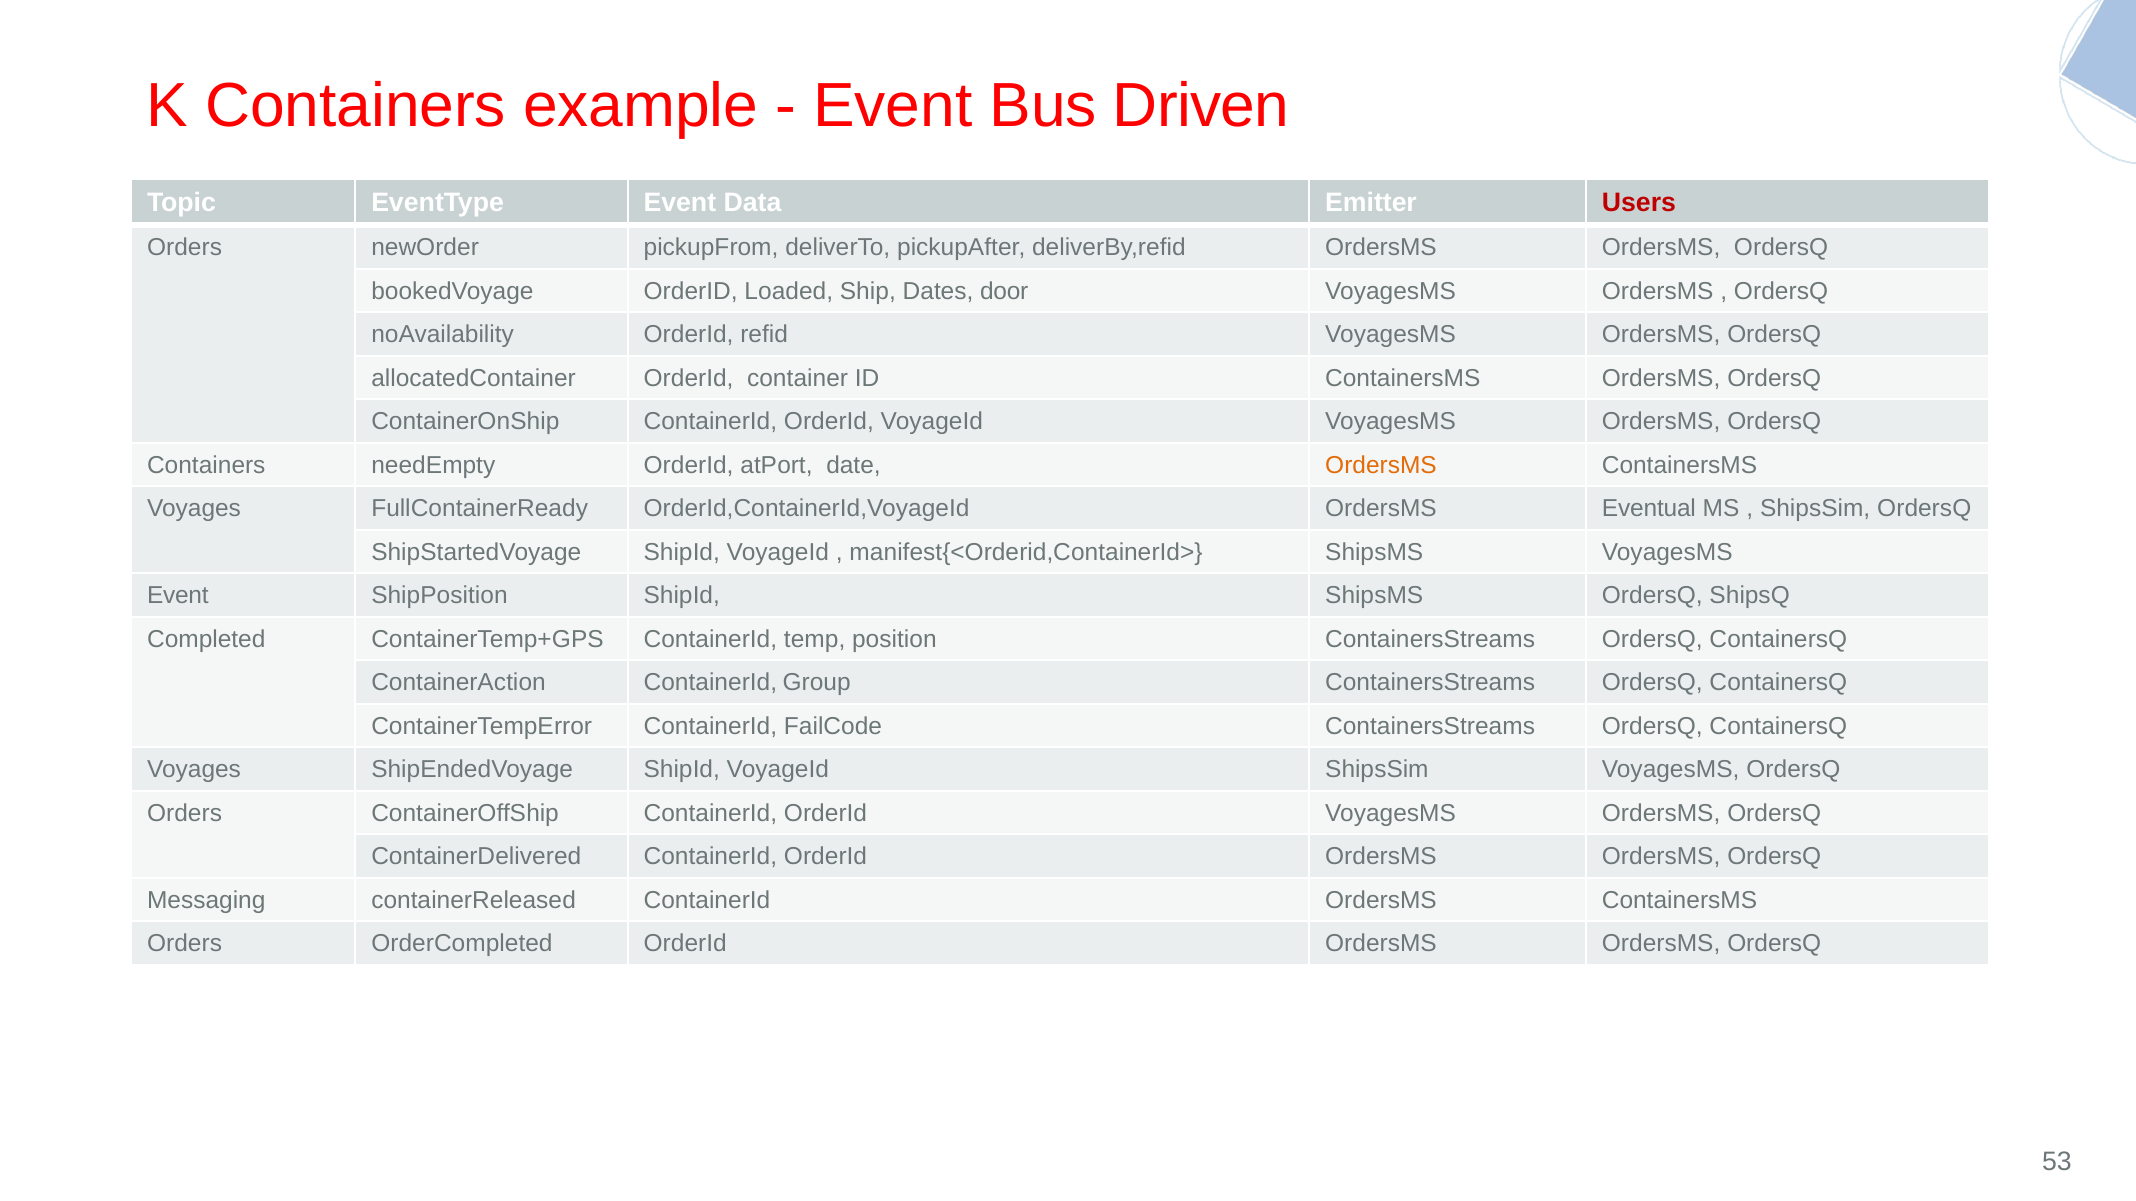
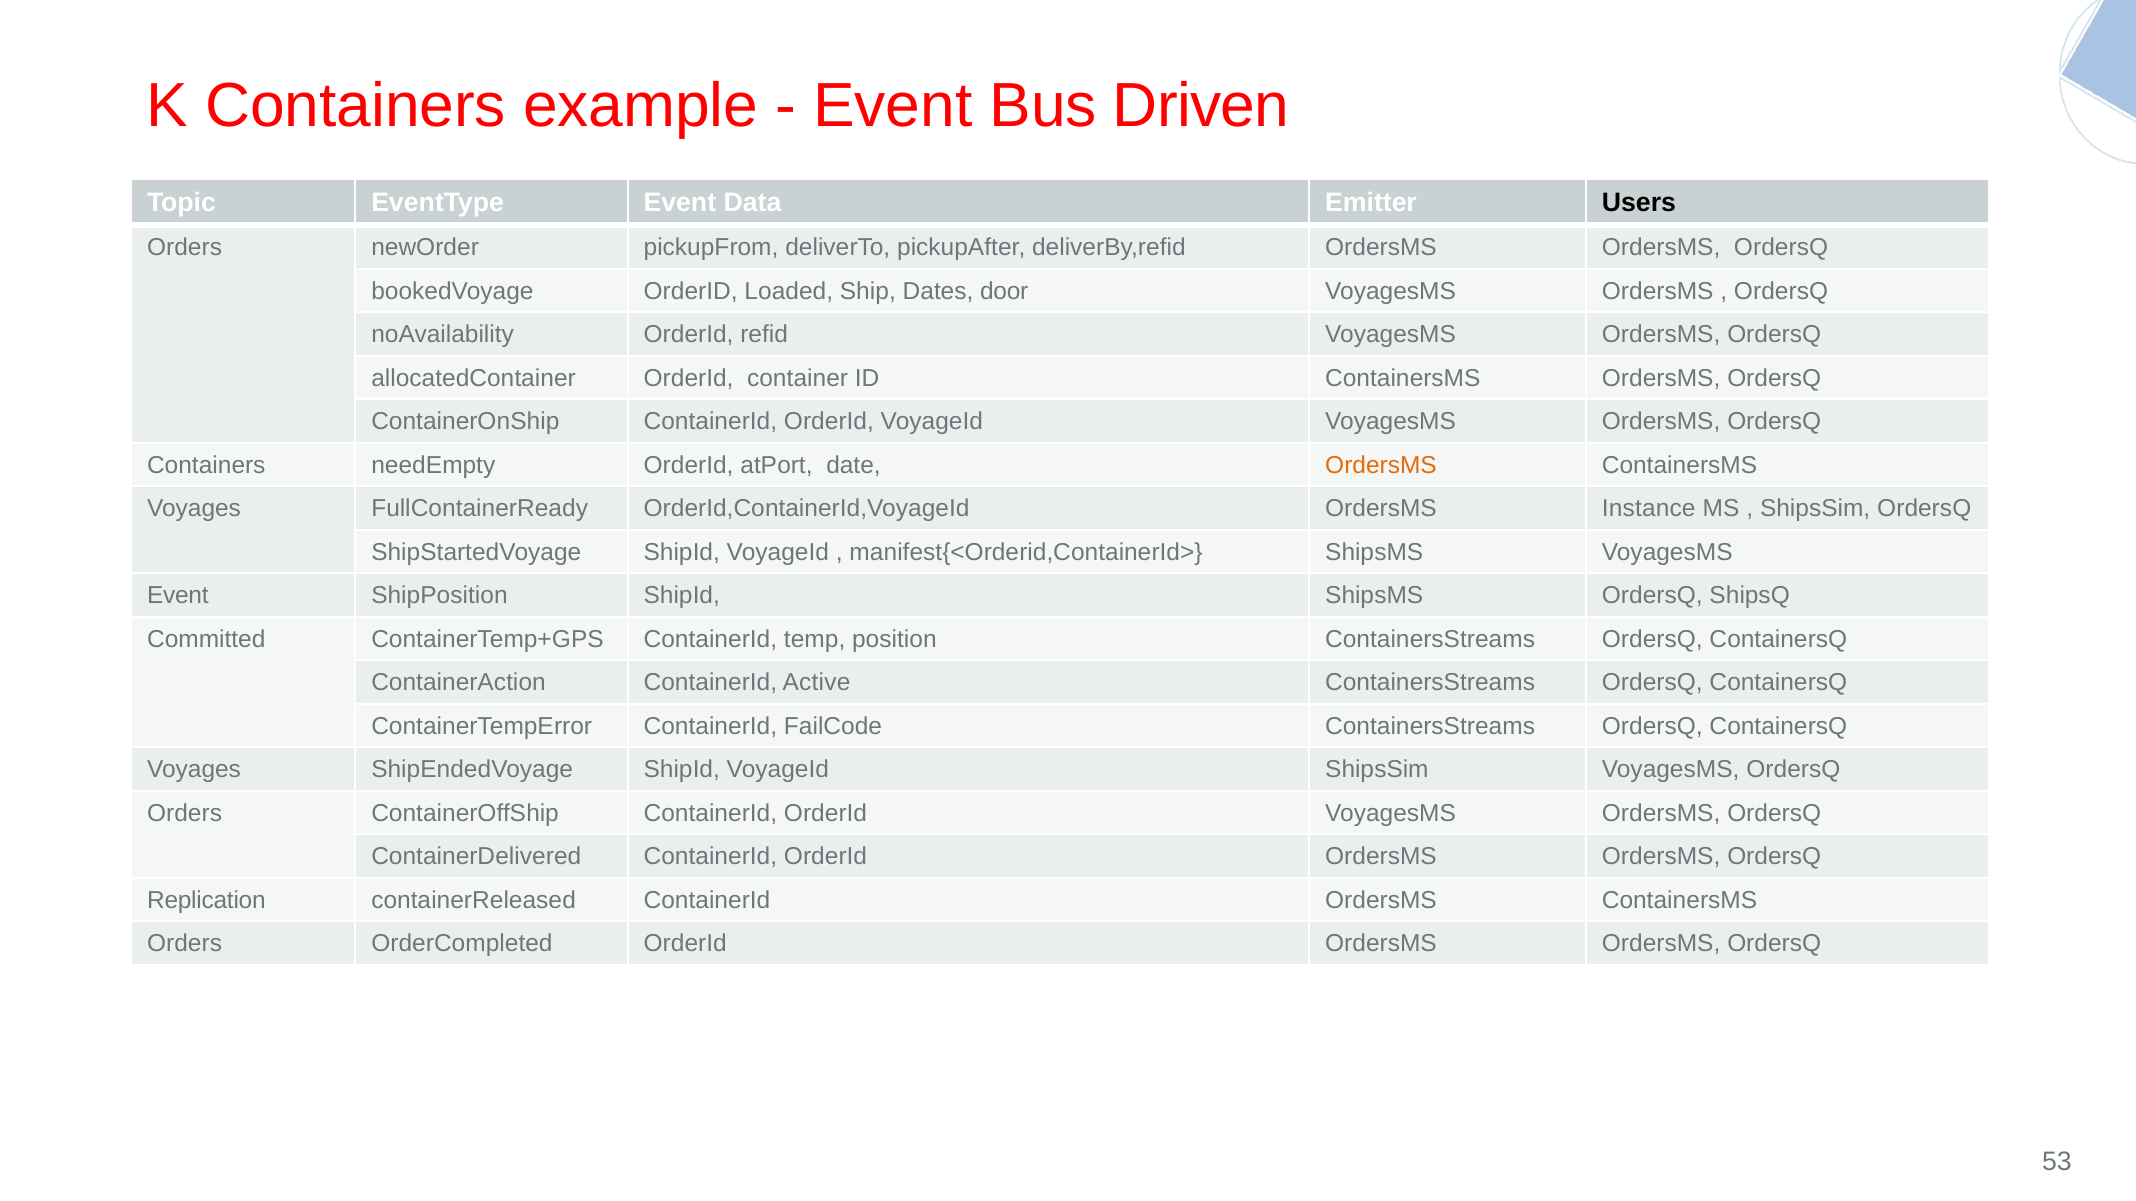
Users colour: red -> black (1639, 203)
Eventual: Eventual -> Instance (1649, 509)
Completed: Completed -> Committed (206, 639)
Group: Group -> Active (817, 683)
Messaging: Messaging -> Replication (206, 900)
